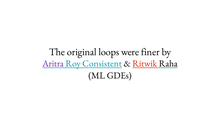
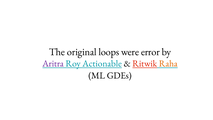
finer: finer -> error (150, 52)
Consistent: Consistent -> Actionable (102, 63)
Raha colour: black -> orange (168, 63)
